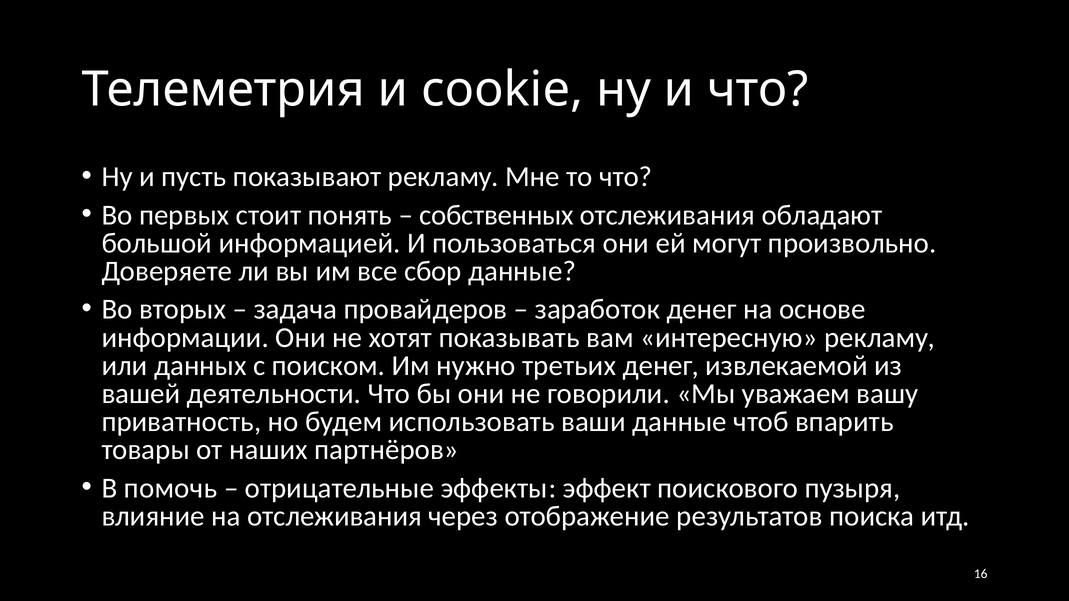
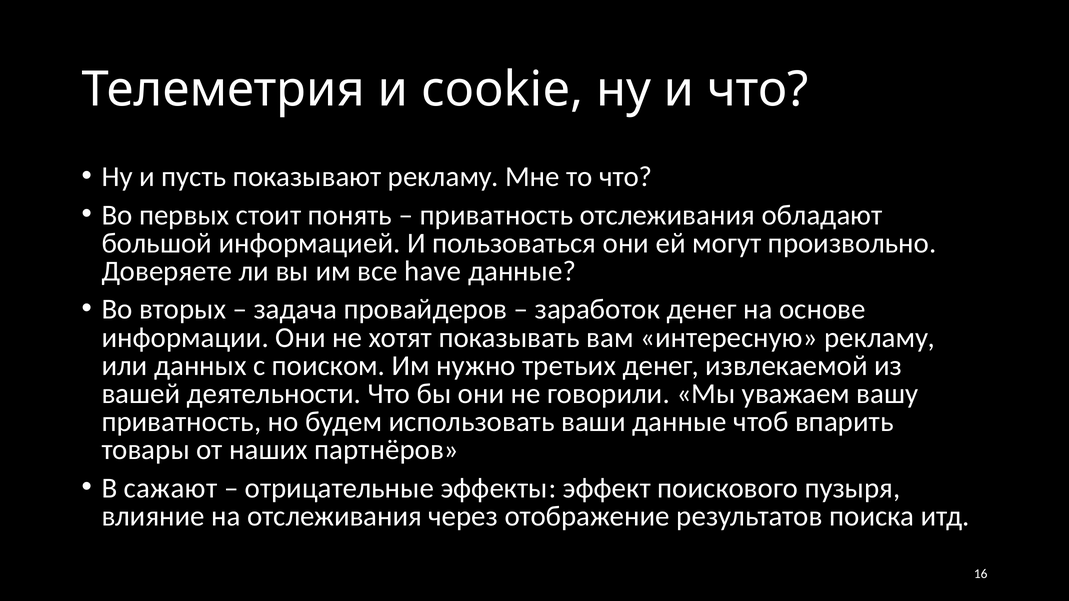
собственных: собственных -> приватность (496, 215)
сбор: сбор -> have (433, 271)
помочь: помочь -> сажают (171, 488)
